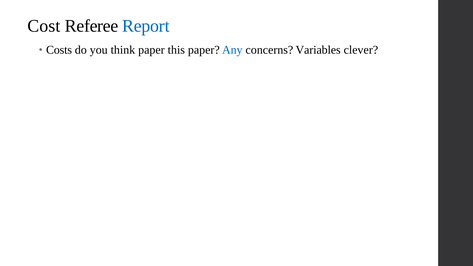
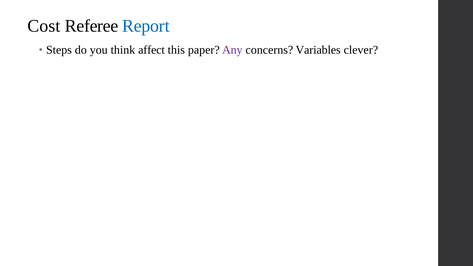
Costs: Costs -> Steps (59, 50)
think paper: paper -> affect (151, 50)
Any colour: blue -> purple (232, 50)
